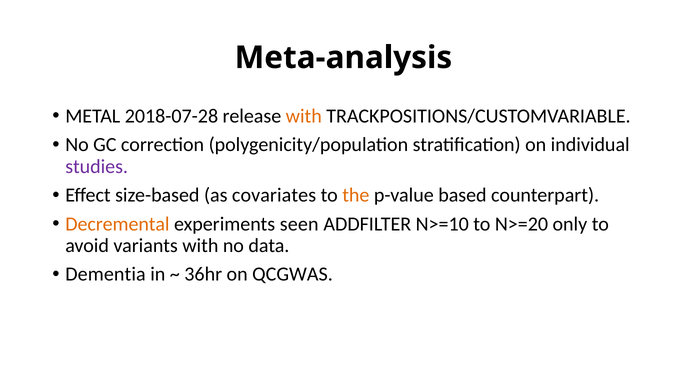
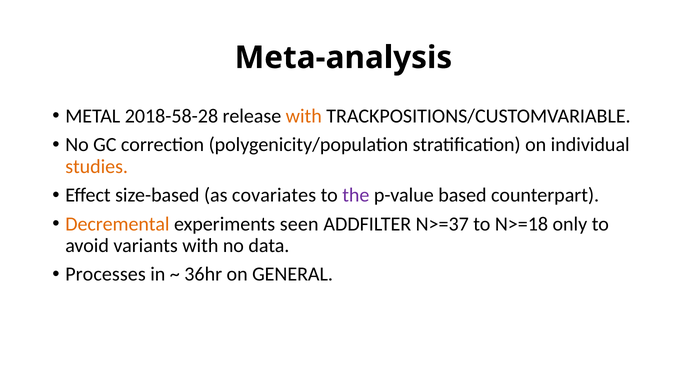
2018-07-28: 2018-07-28 -> 2018-58-28 (171, 116)
studies colour: purple -> orange (97, 167)
the colour: orange -> purple (356, 195)
N>=10: N>=10 -> N>=37 (442, 224)
N>=20: N>=20 -> N>=18 (521, 224)
Dementia: Dementia -> Processes (105, 275)
QCGWAS: QCGWAS -> GENERAL (293, 275)
